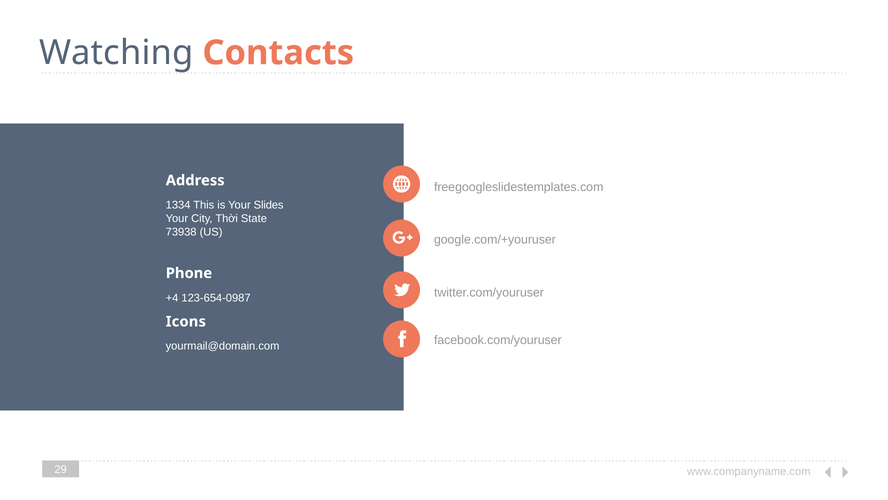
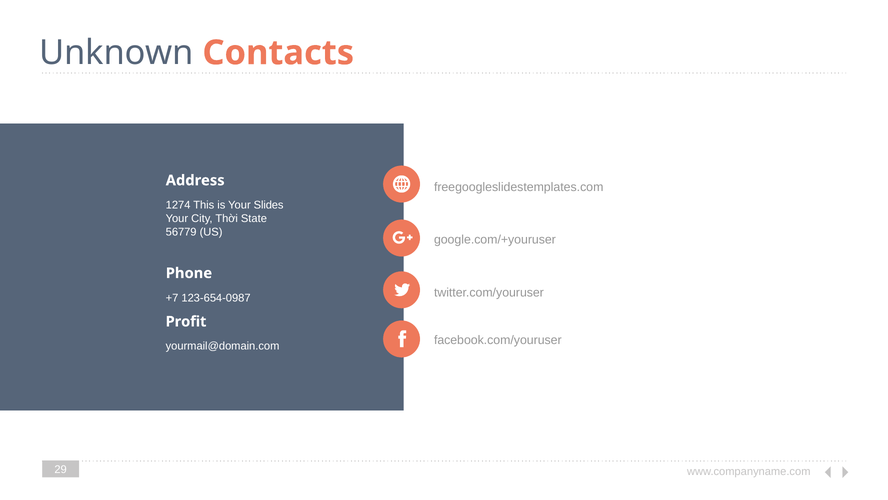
Watching: Watching -> Unknown (116, 53)
1334: 1334 -> 1274 (178, 205)
73938: 73938 -> 56779 (181, 232)
+4: +4 -> +7 (172, 298)
Icons: Icons -> Profit (186, 321)
